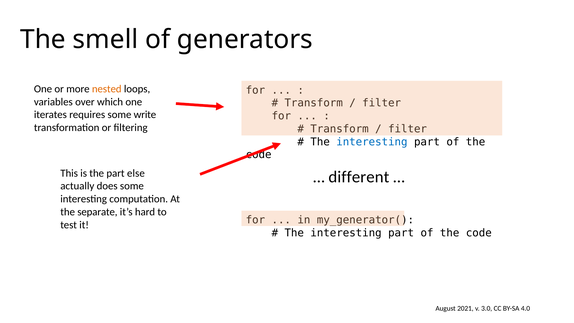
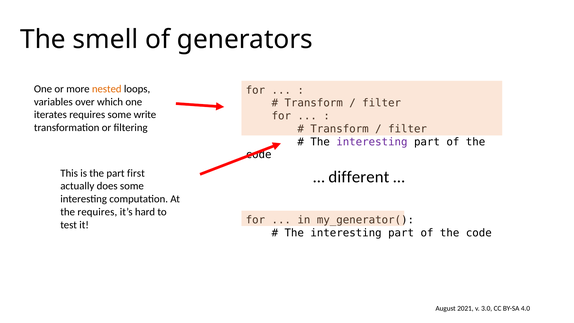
interesting colour: blue -> purple (372, 142)
else: else -> first (136, 173)
the separate: separate -> requires (97, 212)
